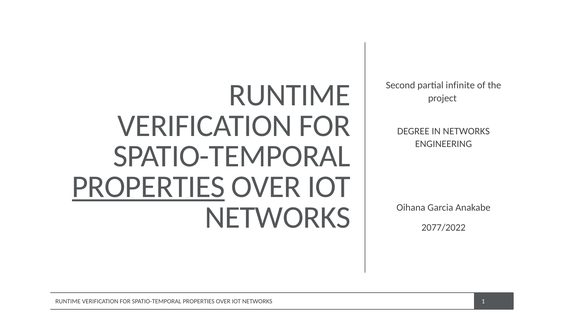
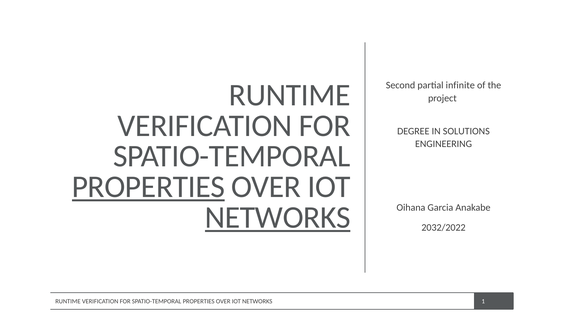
IN NETWORKS: NETWORKS -> SOLUTIONS (466, 131)
NETWORKS underline: none -> present (278, 218)
2077/2022: 2077/2022 -> 2032/2022 (444, 228)
